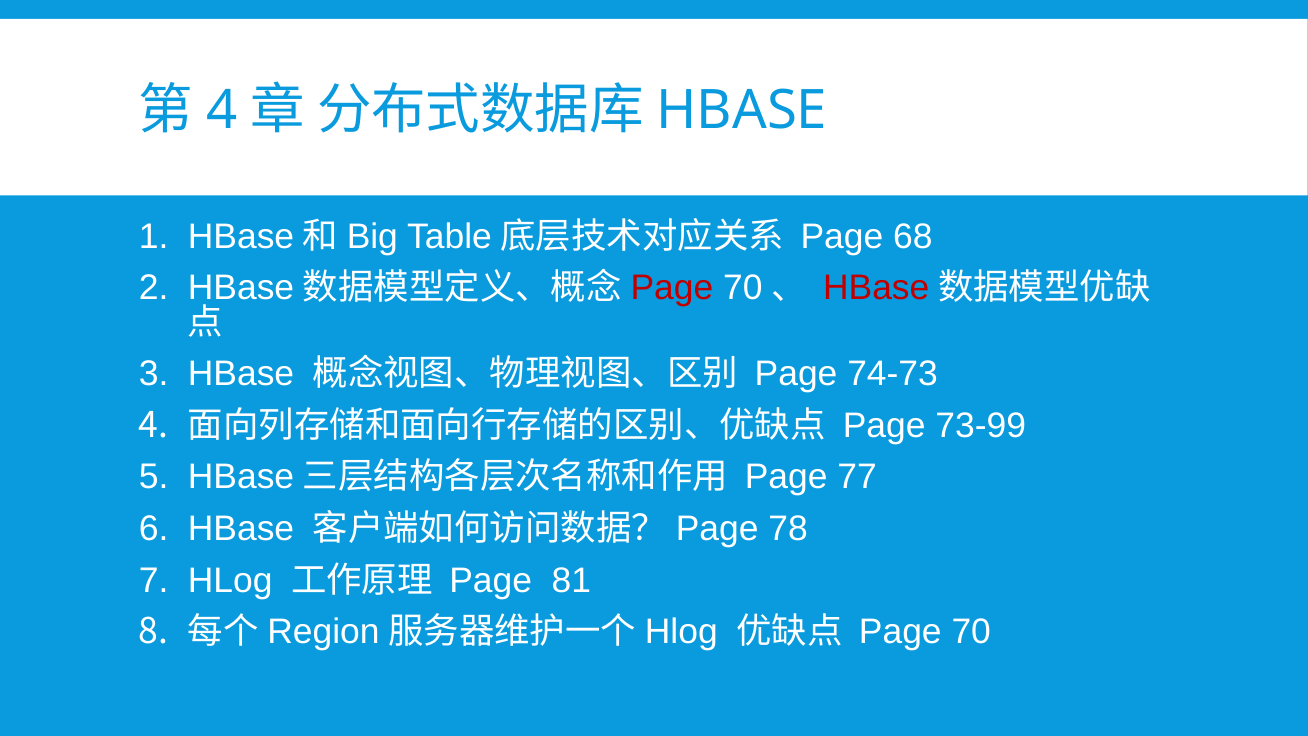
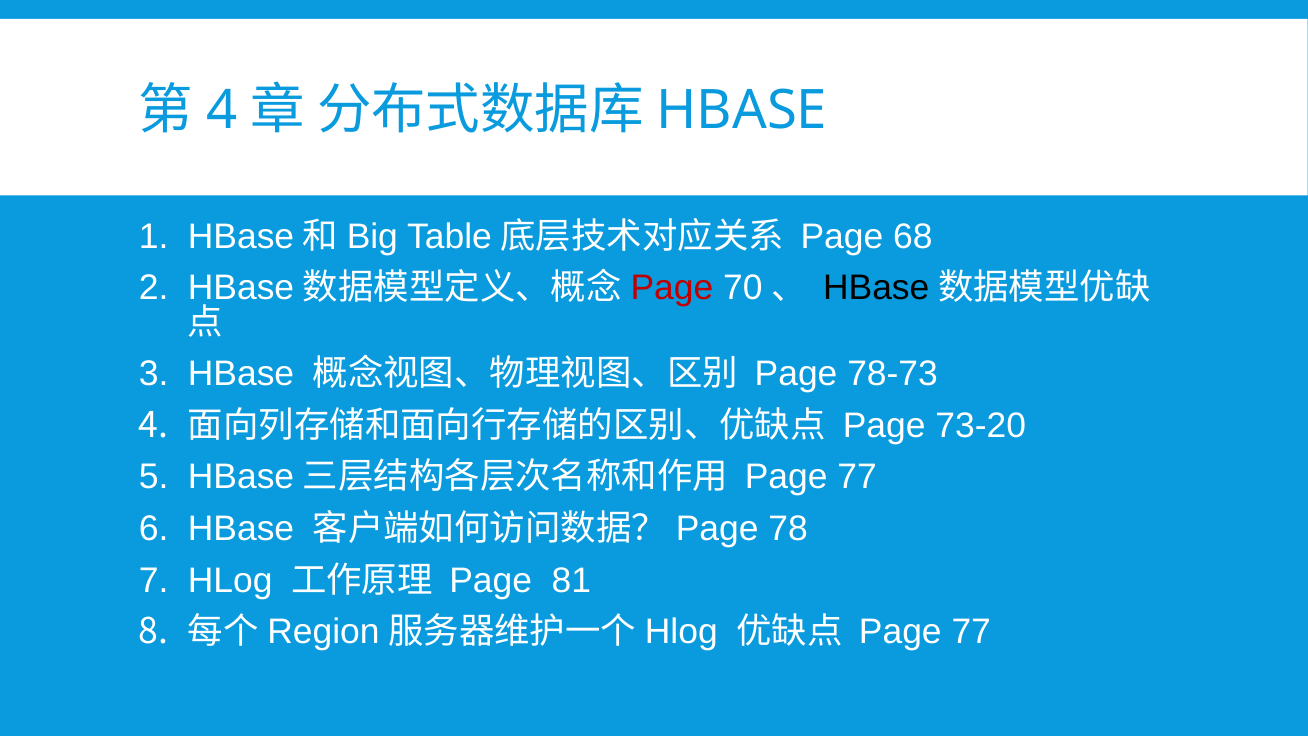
HBase colour: red -> black (876, 288)
74-73: 74-73 -> 78-73 (893, 374)
73-99: 73-99 -> 73-20 (981, 426)
70: 70 -> 77 (971, 632)
